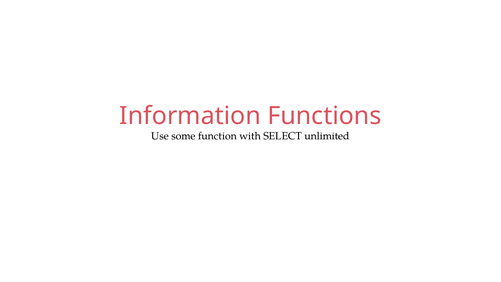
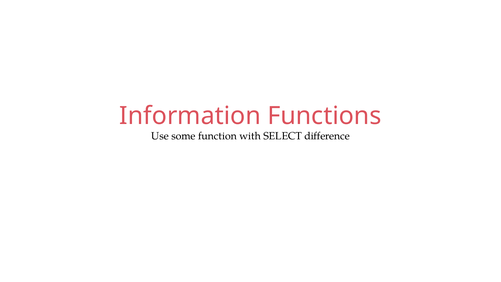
unlimited: unlimited -> difference (327, 136)
